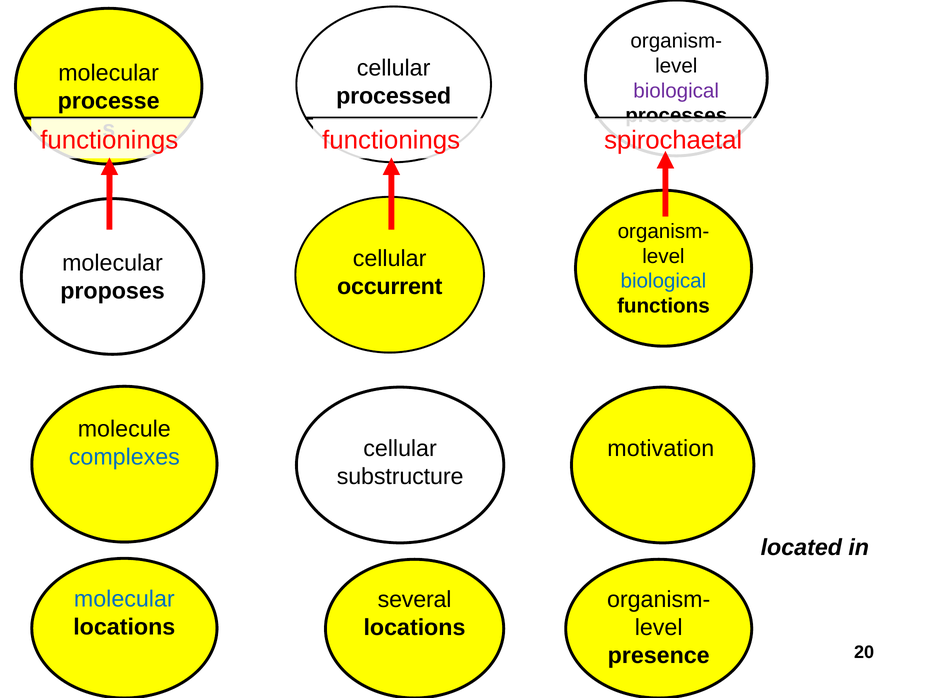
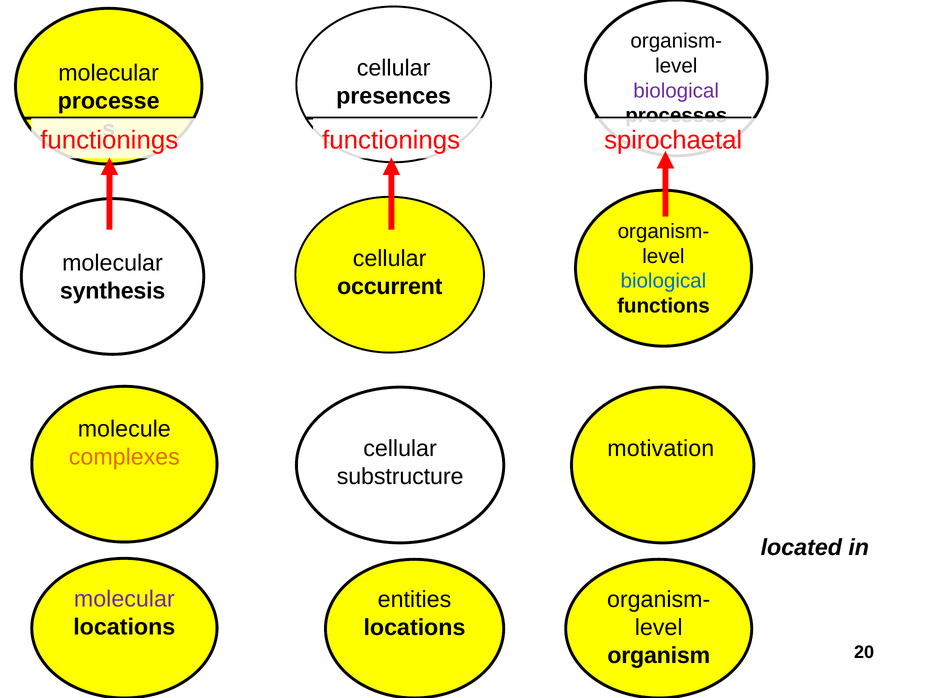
processed: processed -> presences (394, 96)
proposes: proposes -> synthesis (113, 291)
complexes colour: blue -> orange (124, 457)
molecular colour: blue -> purple (124, 599)
several: several -> entities (414, 599)
presence: presence -> organism (659, 655)
